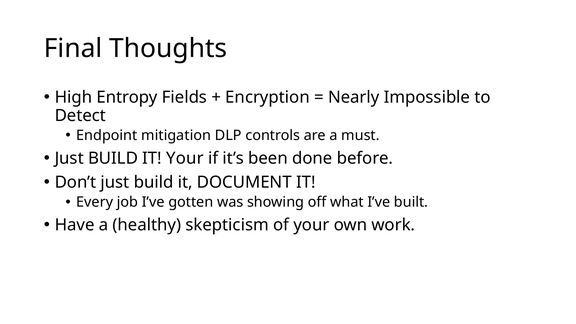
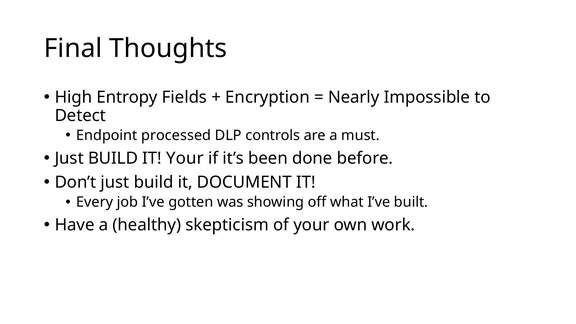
mitigation: mitigation -> processed (176, 135)
